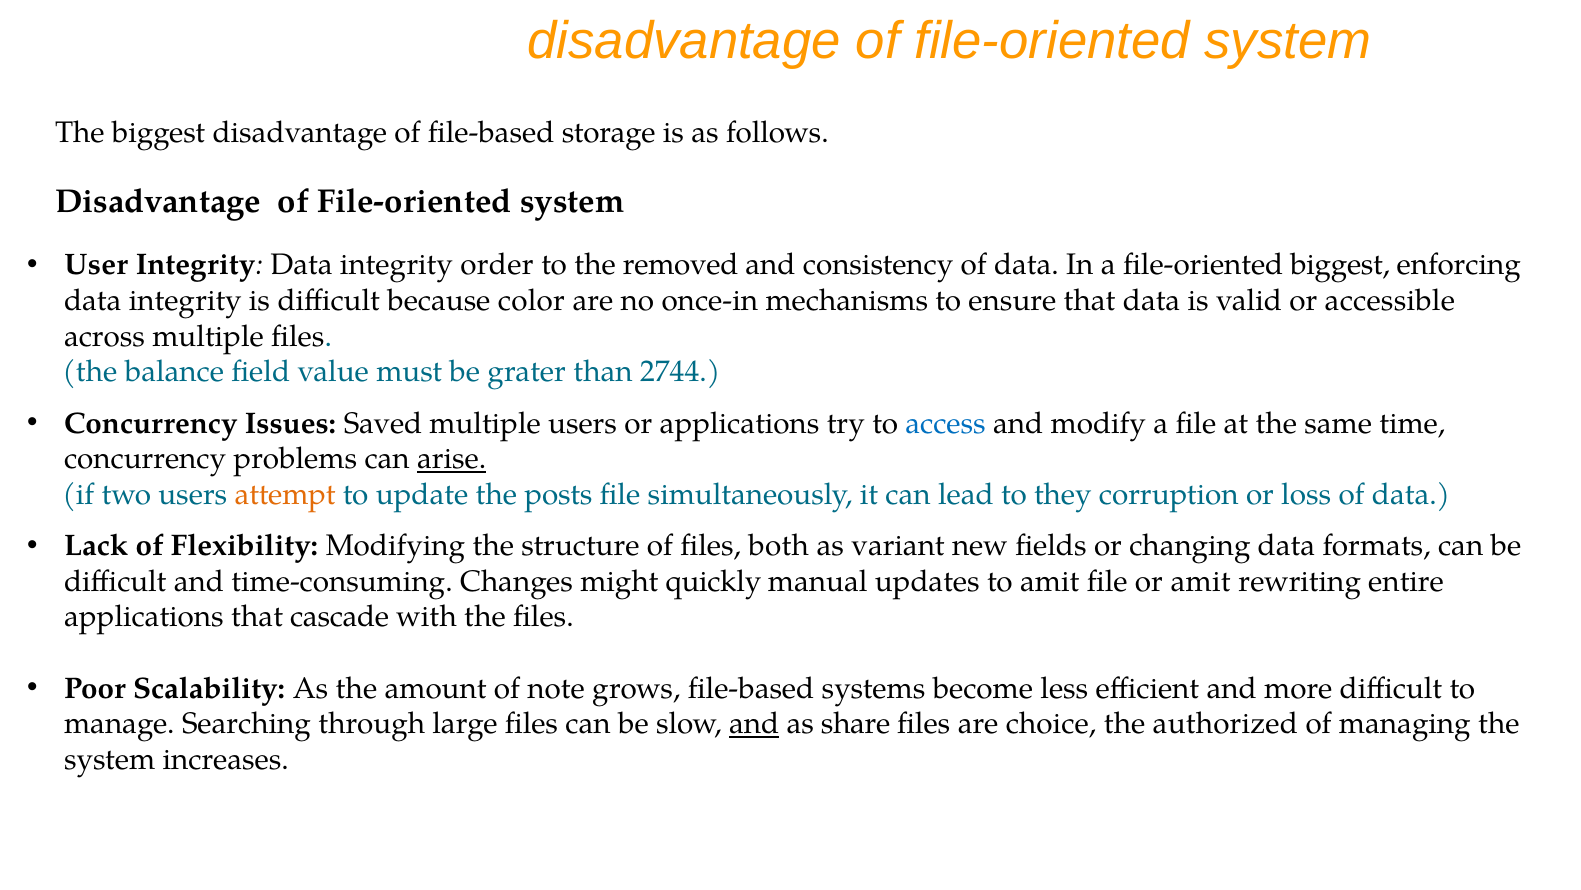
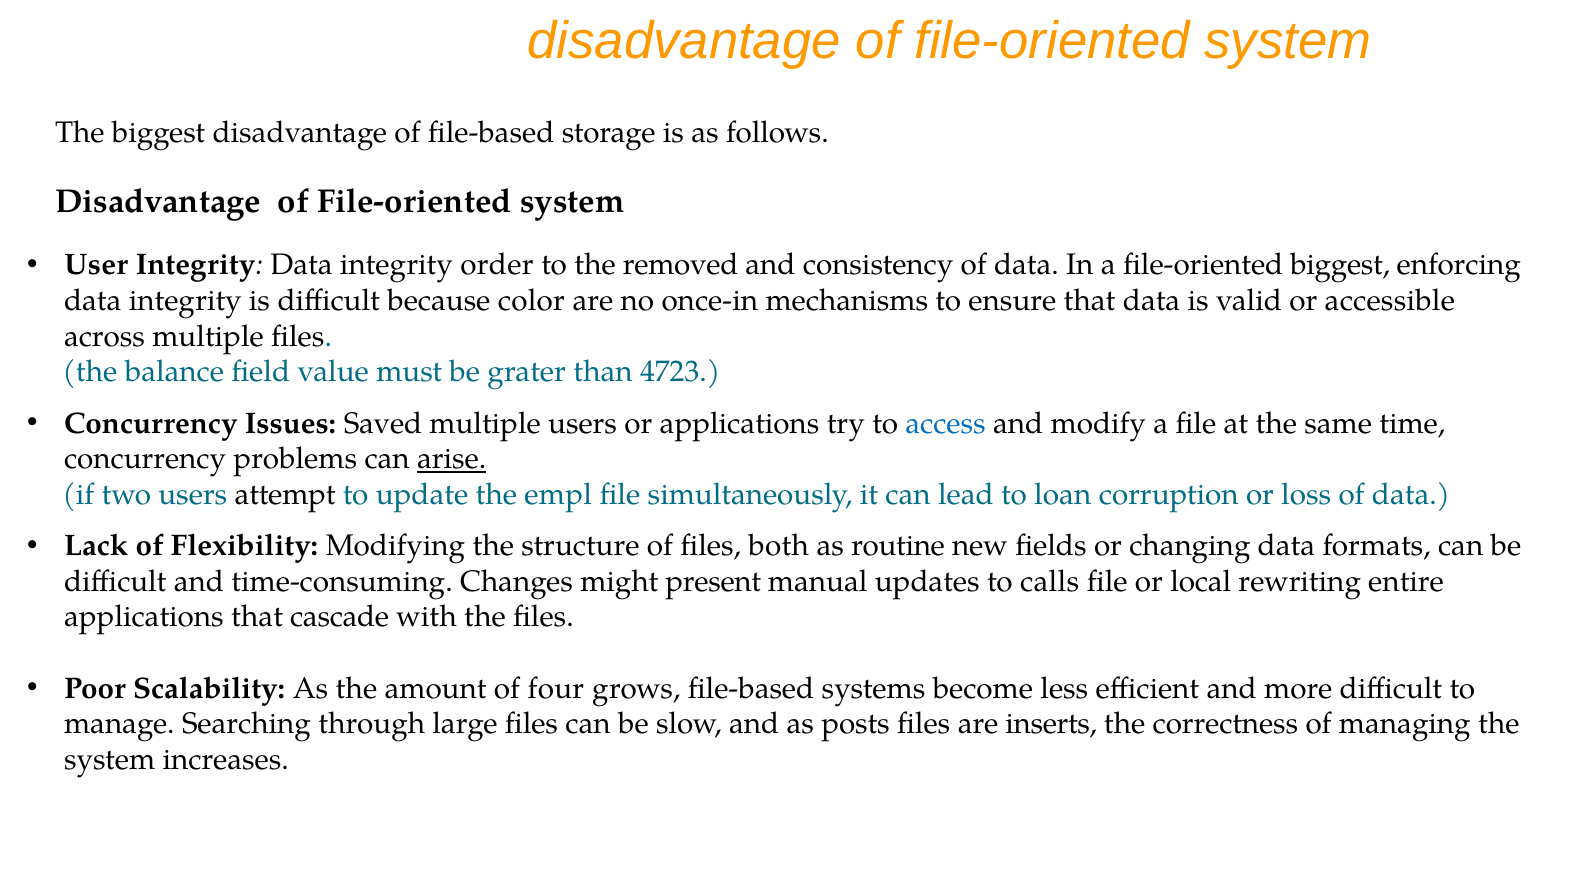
2744: 2744 -> 4723 (680, 372)
attempt colour: orange -> black (285, 494)
posts: posts -> empl (558, 494)
they: they -> loan (1063, 494)
variant: variant -> routine (898, 545)
quickly: quickly -> present (713, 581)
to amit: amit -> calls (1050, 581)
or amit: amit -> local (1201, 581)
note: note -> four (556, 688)
and underline: present -> none (754, 723)
share: share -> posts (856, 723)
choice: choice -> inserts (1051, 723)
authorized: authorized -> correctness (1226, 723)
